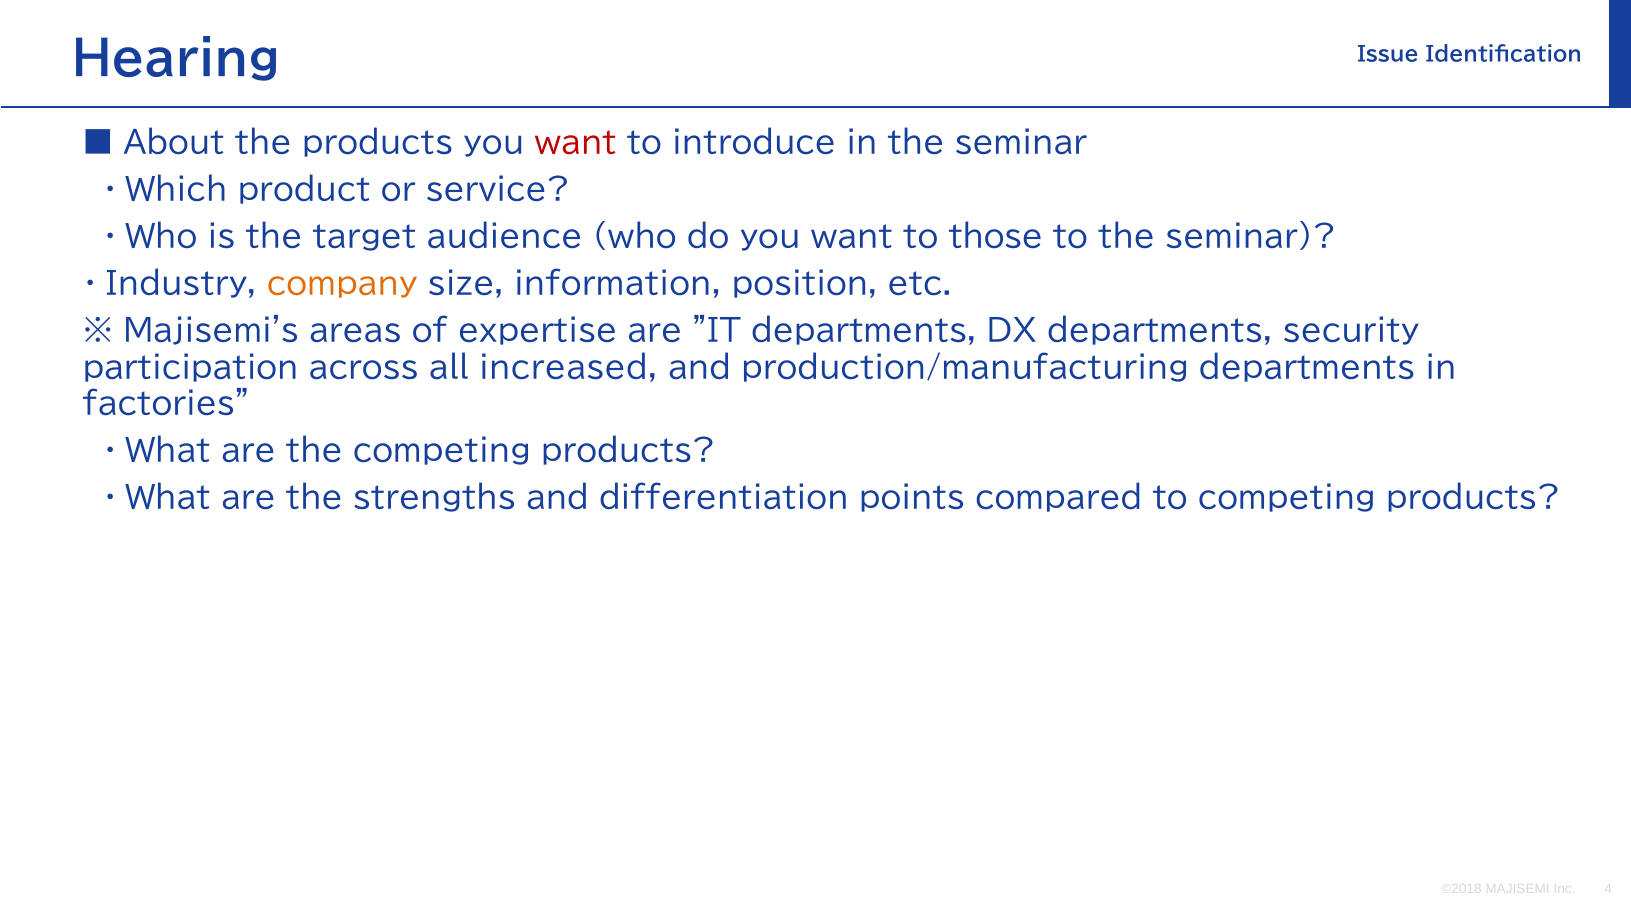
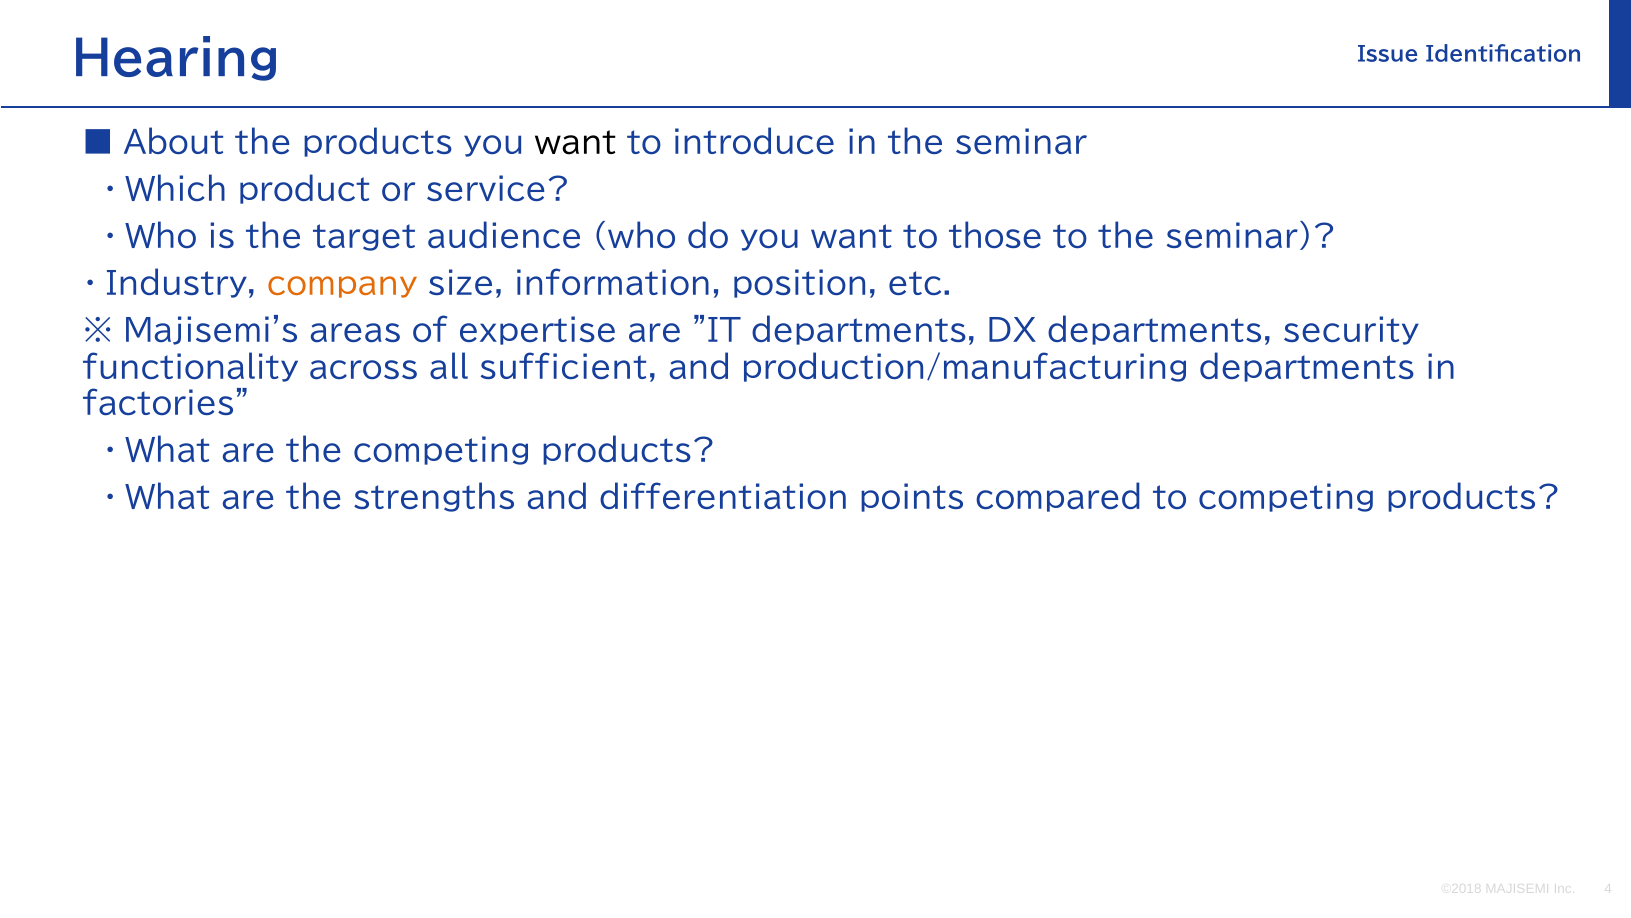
want colour: red -> black (576, 144)
participation: participation -> functionality (191, 368)
increased: increased -> sufficient (568, 368)
